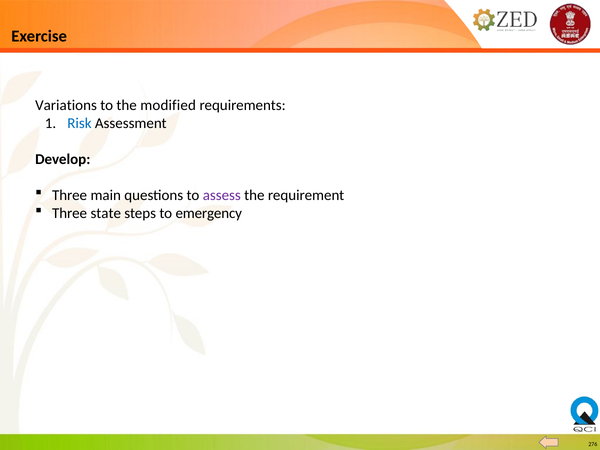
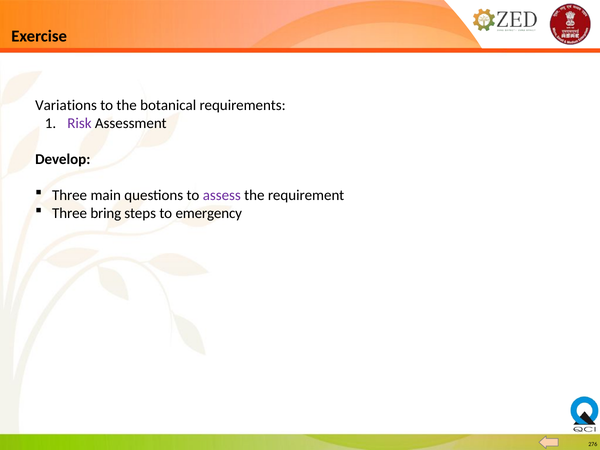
modified: modified -> botanical (168, 105)
Risk colour: blue -> purple (79, 123)
state: state -> bring (106, 213)
